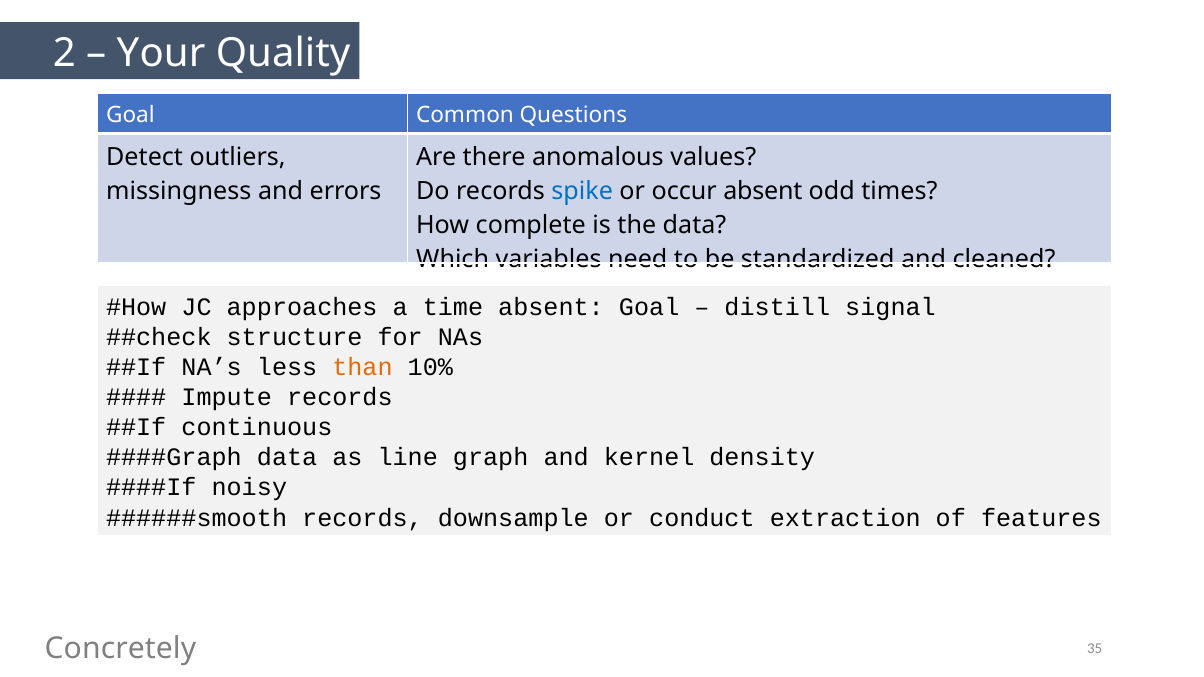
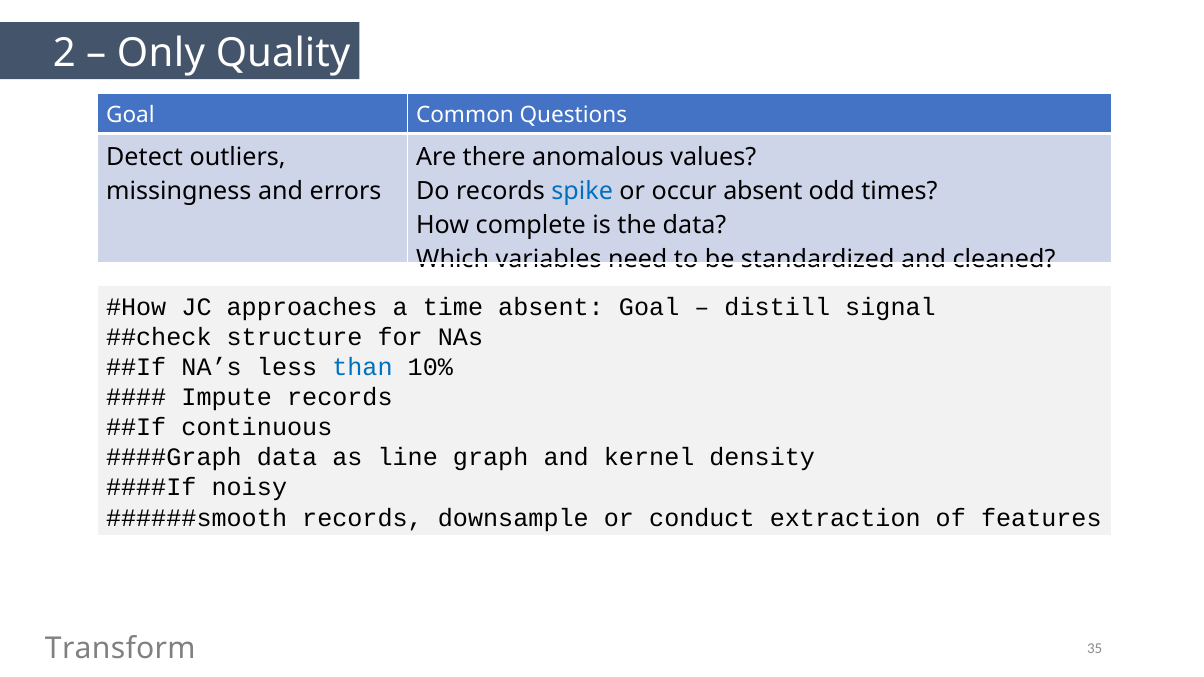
Your: Your -> Only (161, 53)
than colour: orange -> blue (362, 367)
Concretely: Concretely -> Transform (120, 648)
